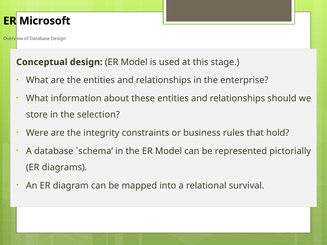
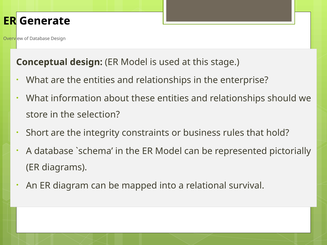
Microsoft: Microsoft -> Generate (45, 21)
Were: Were -> Short (37, 133)
